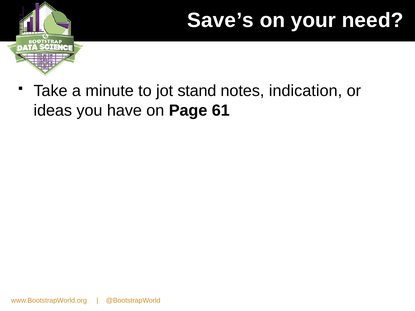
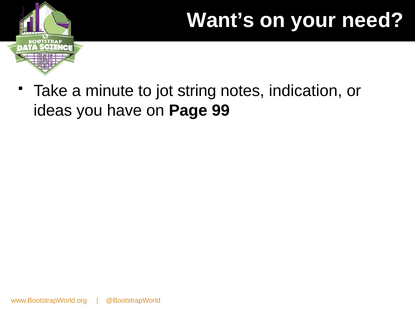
Save’s: Save’s -> Want’s (221, 20)
stand: stand -> string (197, 91)
61: 61 -> 99 (221, 110)
